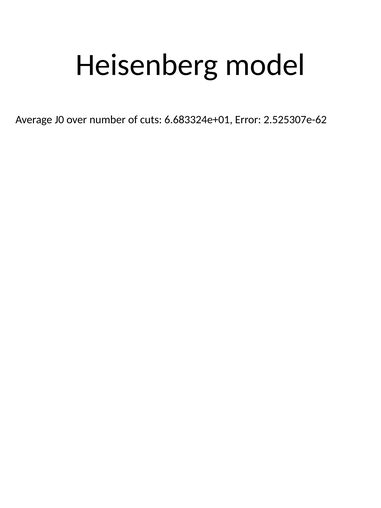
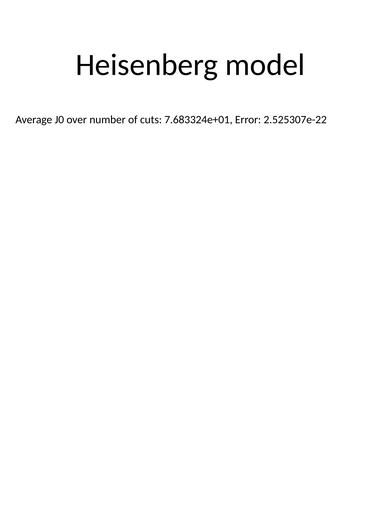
6.683324e+01: 6.683324e+01 -> 7.683324e+01 (198, 120)
2.525307e-62: 2.525307e-62 -> 2.525307e-22 (295, 120)
